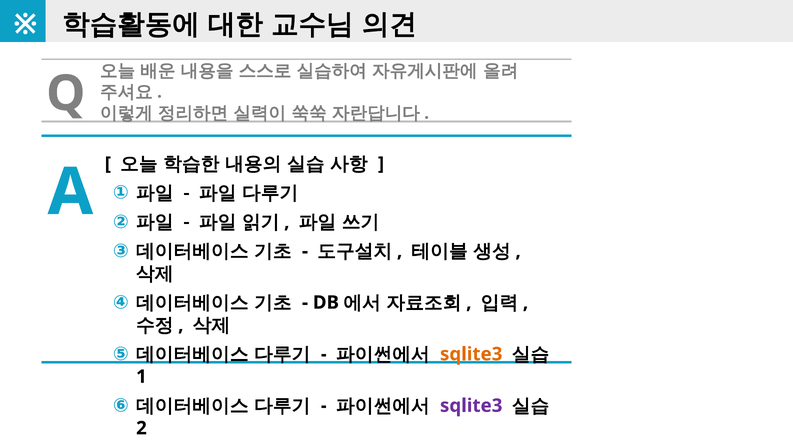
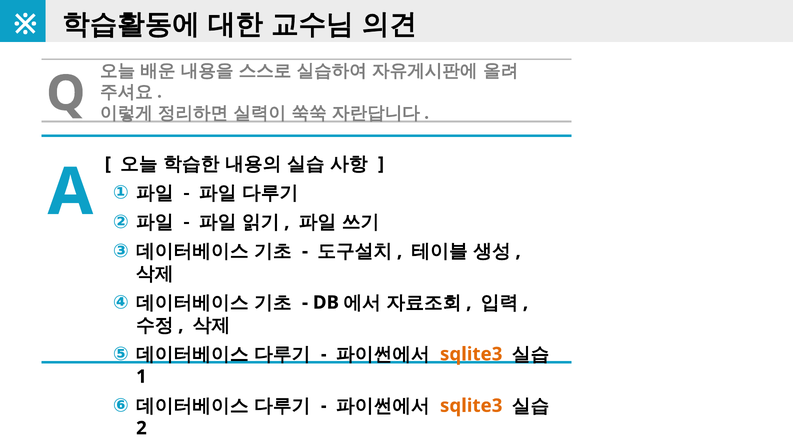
sqlite3 colour: purple -> orange (471, 406)
